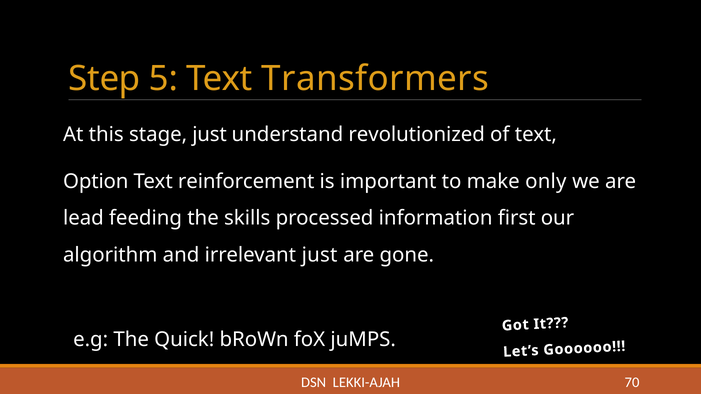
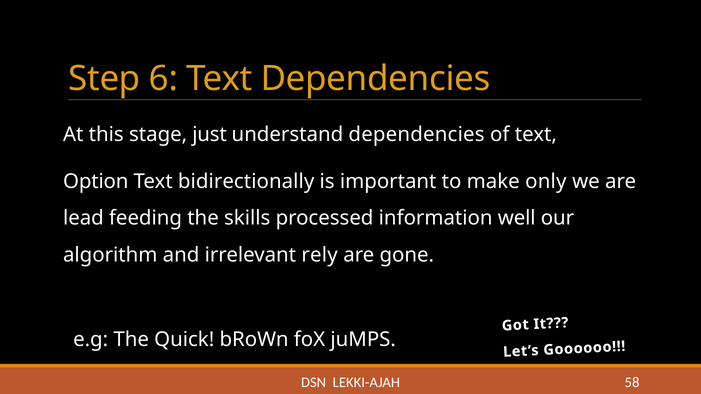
5: 5 -> 6 (163, 79)
Text Transformers: Transformers -> Dependencies (375, 79)
understand revolutionized: revolutionized -> dependencies (417, 135)
reinforcement: reinforcement -> bidirectionally (246, 182)
first: first -> well (517, 218)
irrelevant just: just -> rely (320, 255)
70: 70 -> 58 (632, 383)
